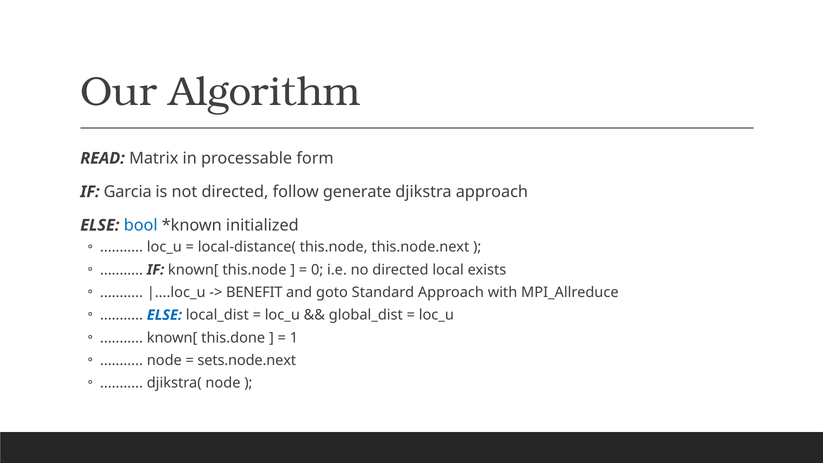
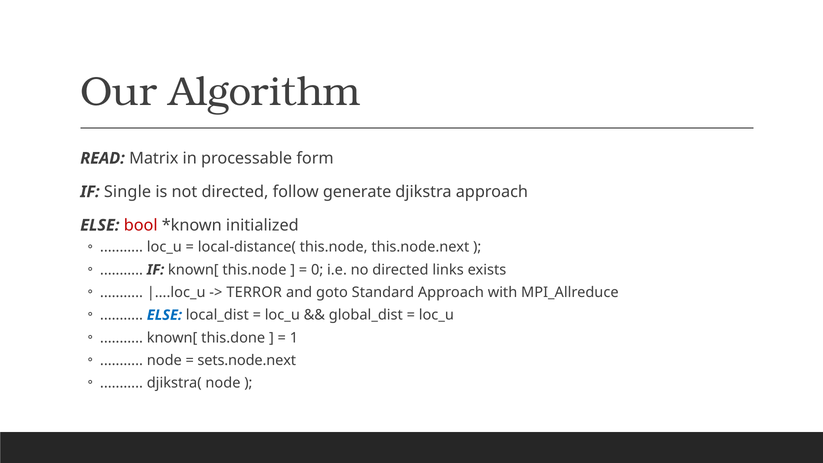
Garcia: Garcia -> Single (128, 192)
bool colour: blue -> red (141, 225)
local: local -> links (448, 270)
BENEFIT: BENEFIT -> TERROR (254, 292)
